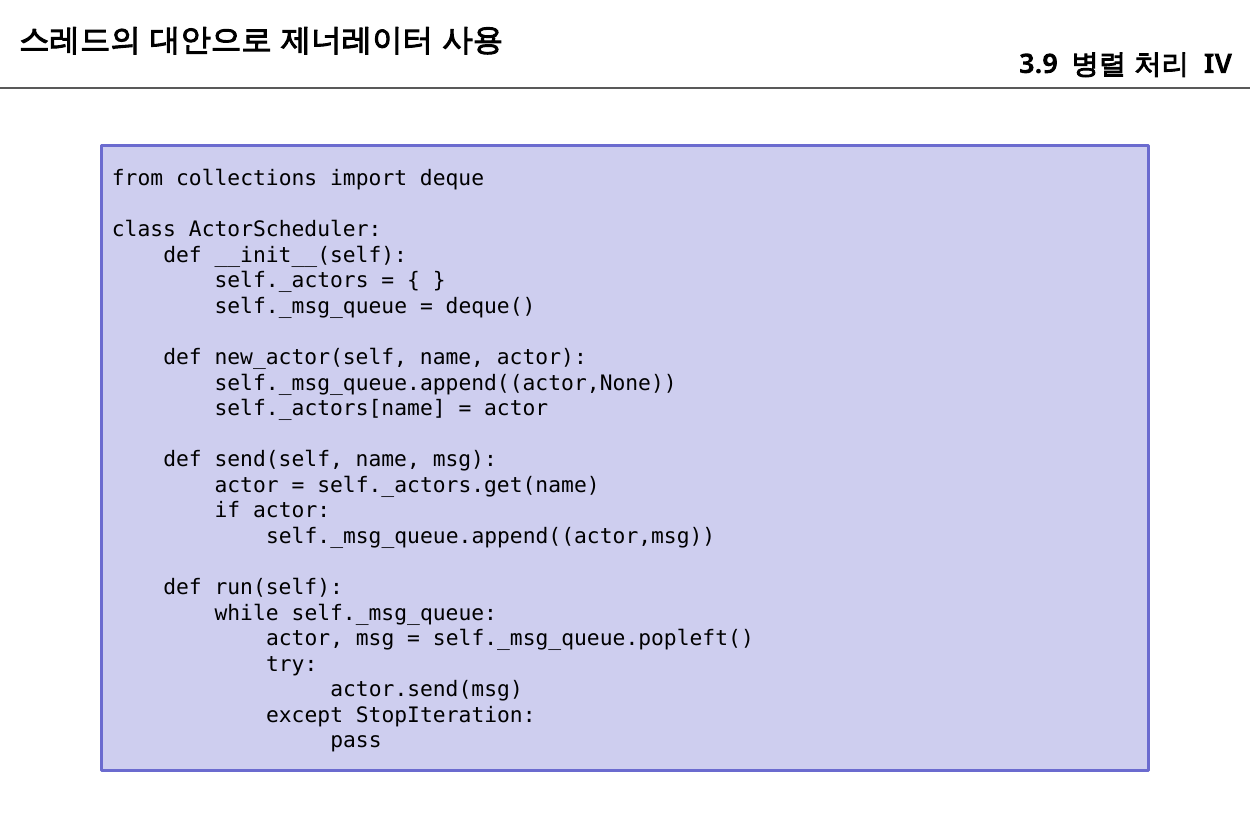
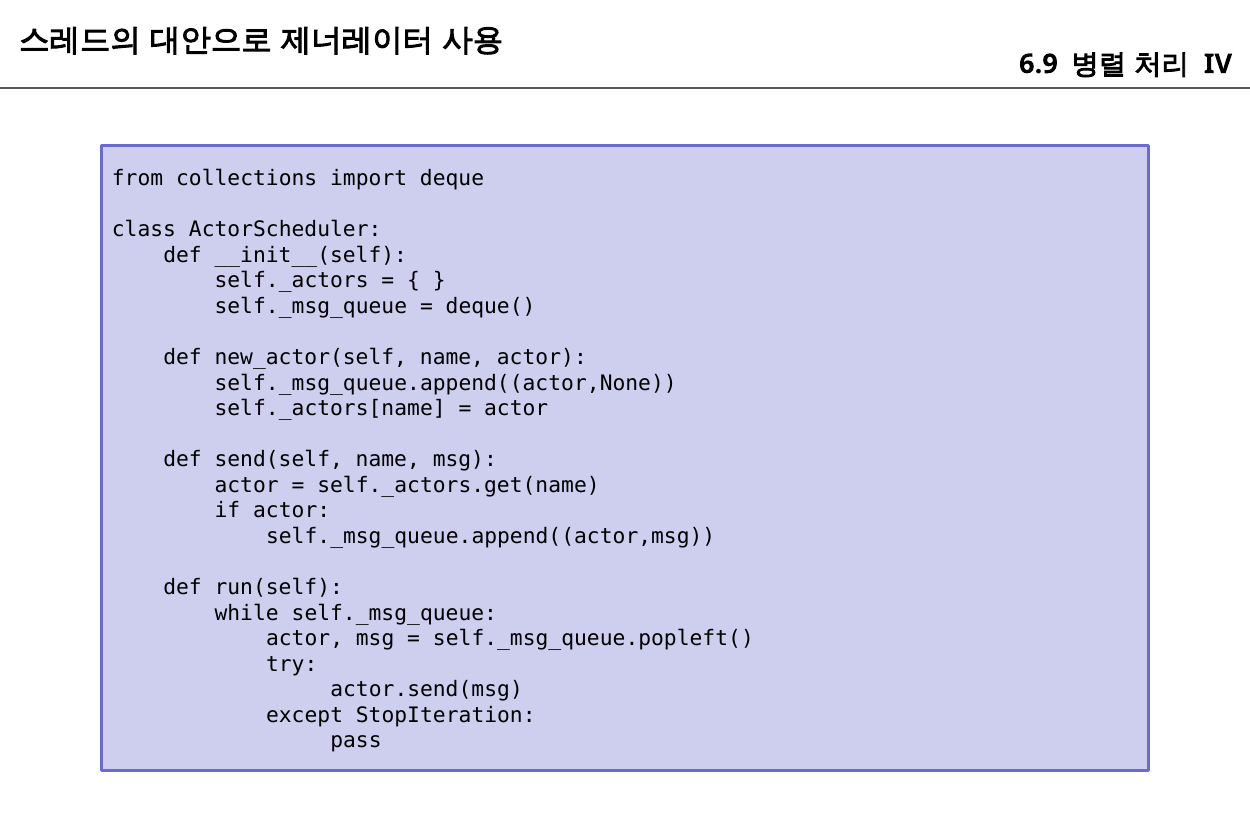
3.9: 3.9 -> 6.9 (1038, 64)
